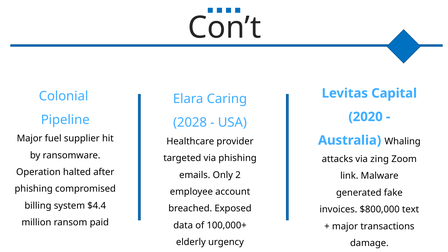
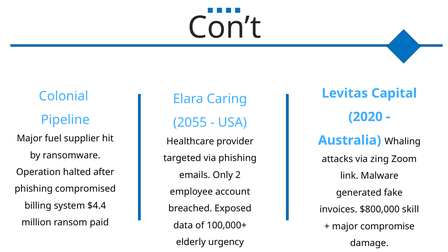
2028: 2028 -> 2055 (190, 123)
text: text -> skill (411, 210)
transactions: transactions -> compromise (387, 226)
